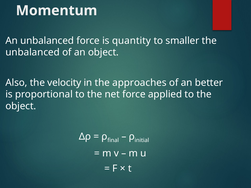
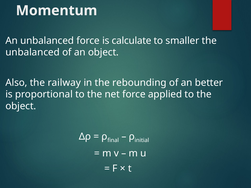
quantity: quantity -> calculate (132, 41)
velocity: velocity -> railway (64, 83)
approaches: approaches -> rebounding (139, 83)
